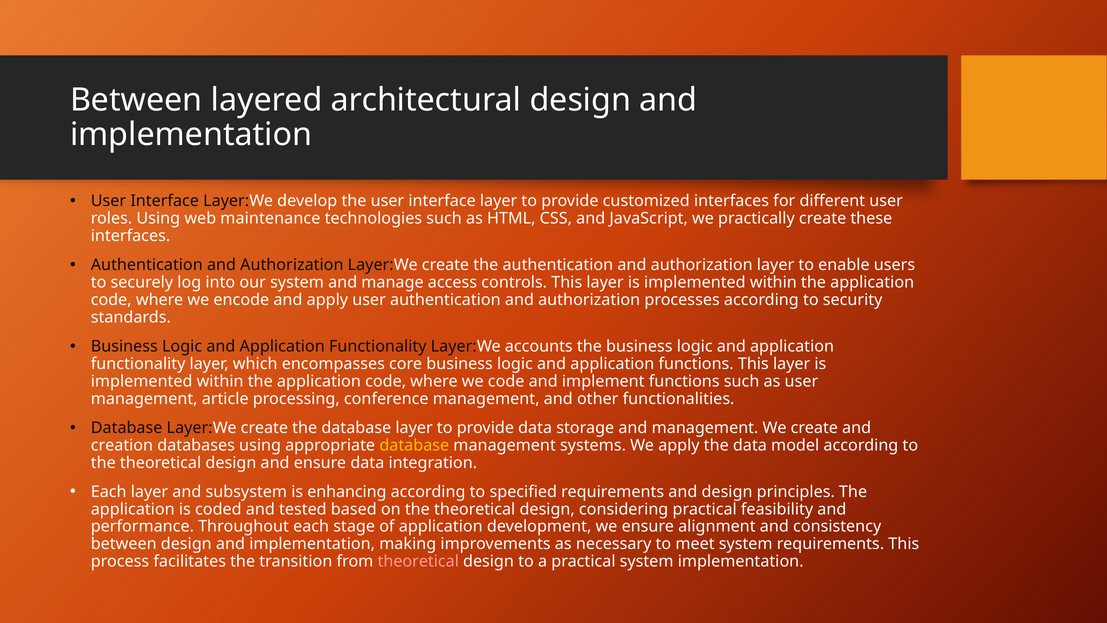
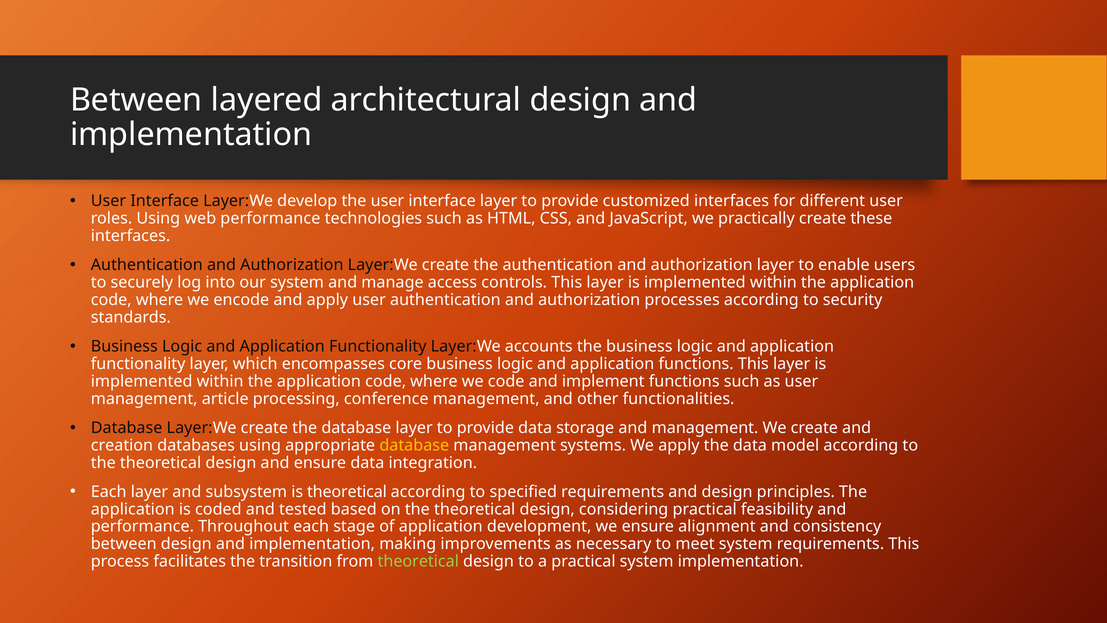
web maintenance: maintenance -> performance (270, 218)
is enhancing: enhancing -> theoretical (347, 491)
theoretical colour: pink -> light green (418, 561)
